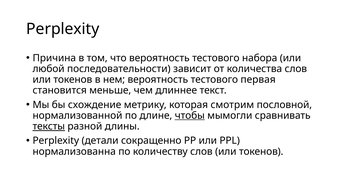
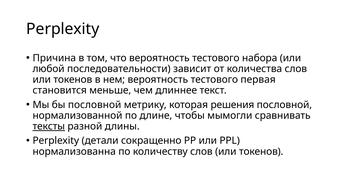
бы схождение: схождение -> пословной (95, 105)
смотрим: смотрим -> решения (232, 105)
чтобы underline: present -> none (190, 115)
